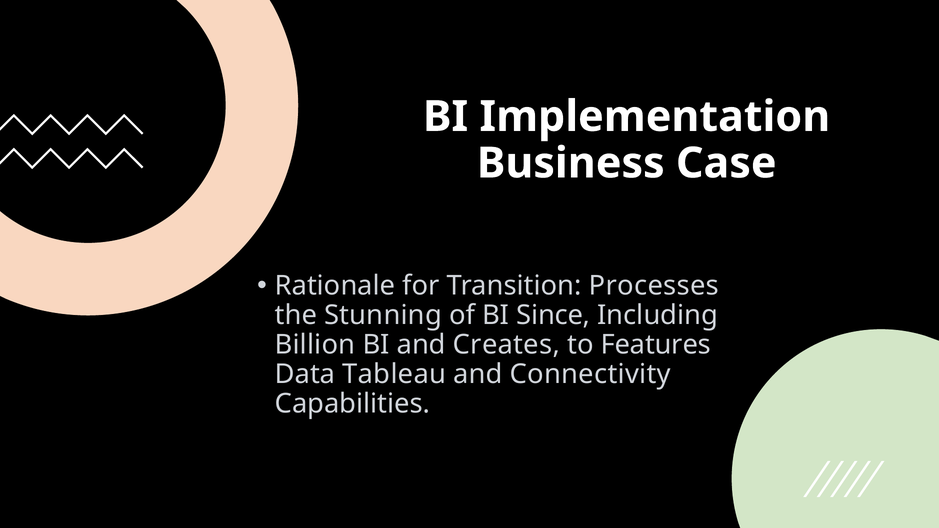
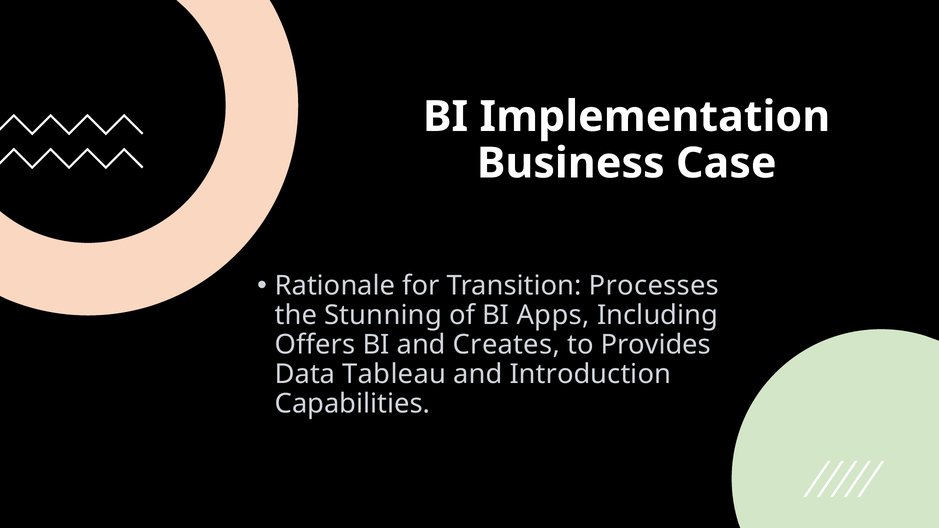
Since: Since -> Apps (553, 315)
Billion: Billion -> Offers (315, 345)
Features: Features -> Provides (656, 345)
Connectivity: Connectivity -> Introduction (590, 374)
